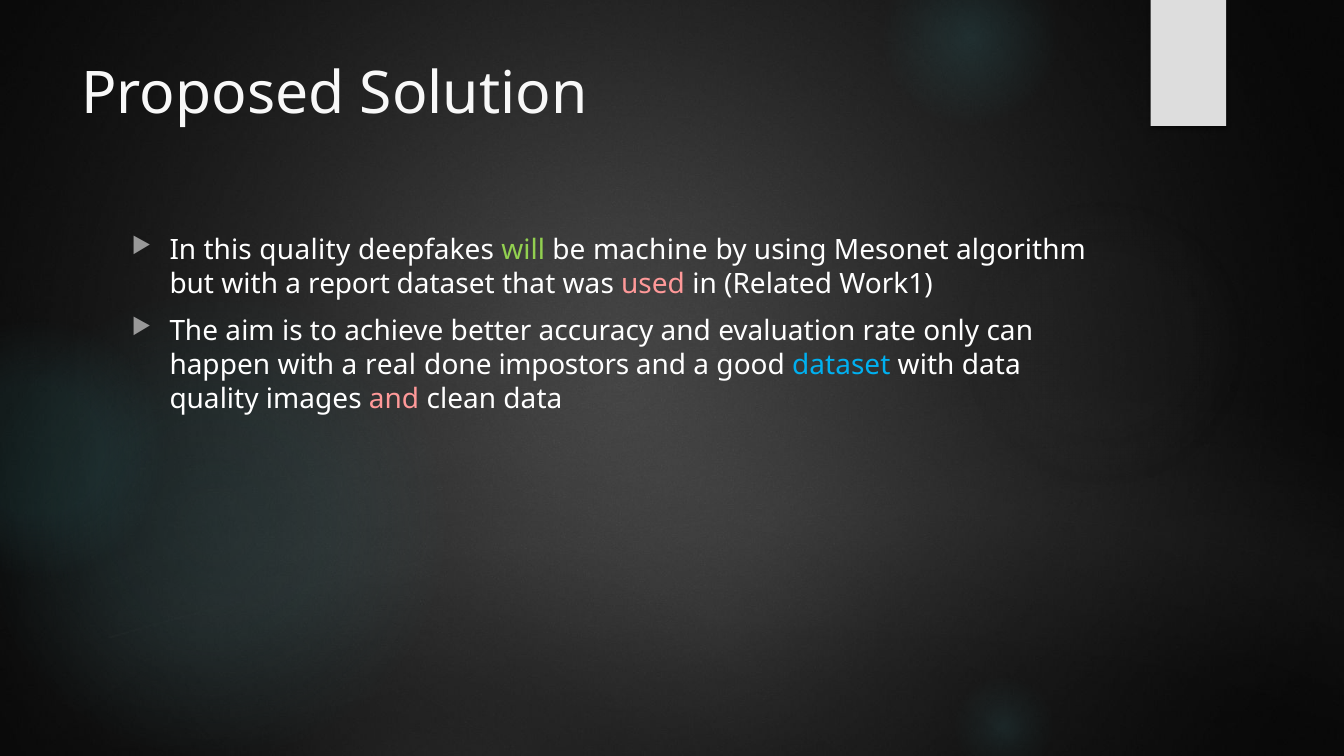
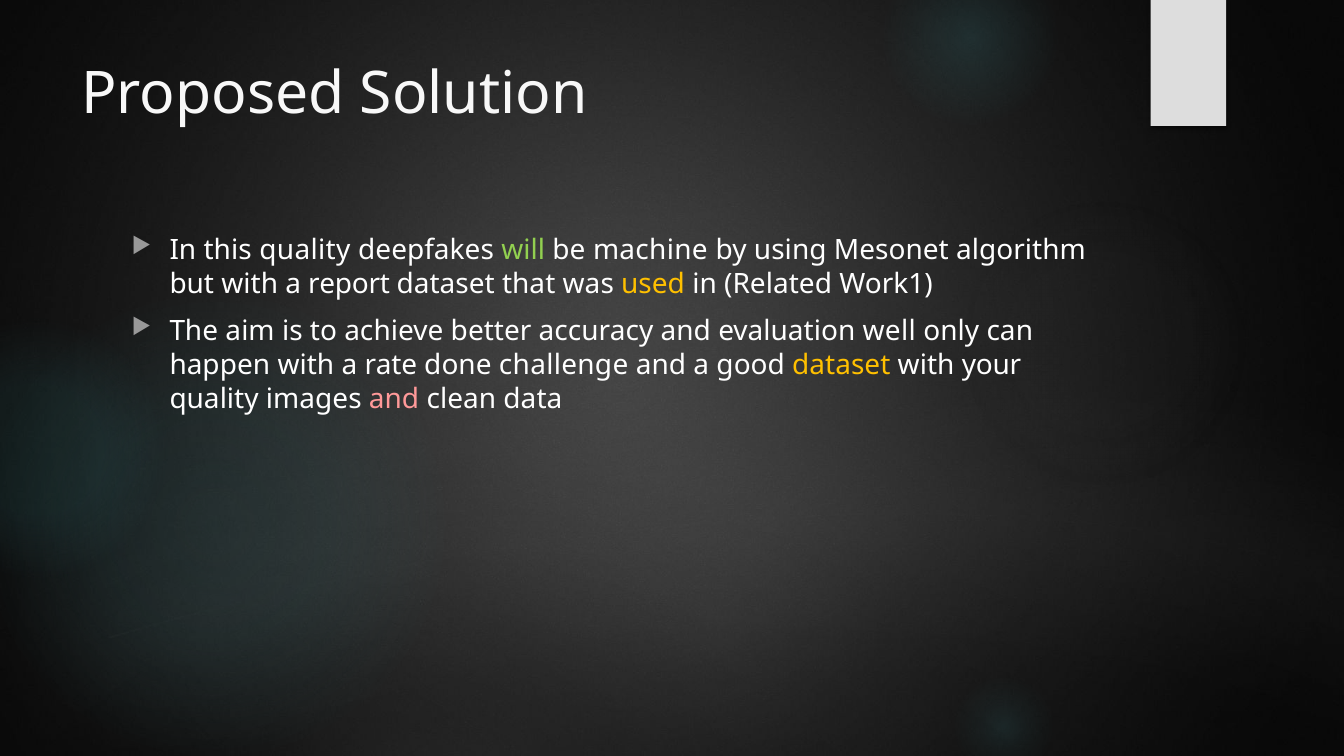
used colour: pink -> yellow (653, 284)
rate: rate -> well (889, 331)
real: real -> rate (391, 365)
impostors: impostors -> challenge (564, 365)
dataset colour: light blue -> yellow (841, 365)
with data: data -> your (992, 365)
